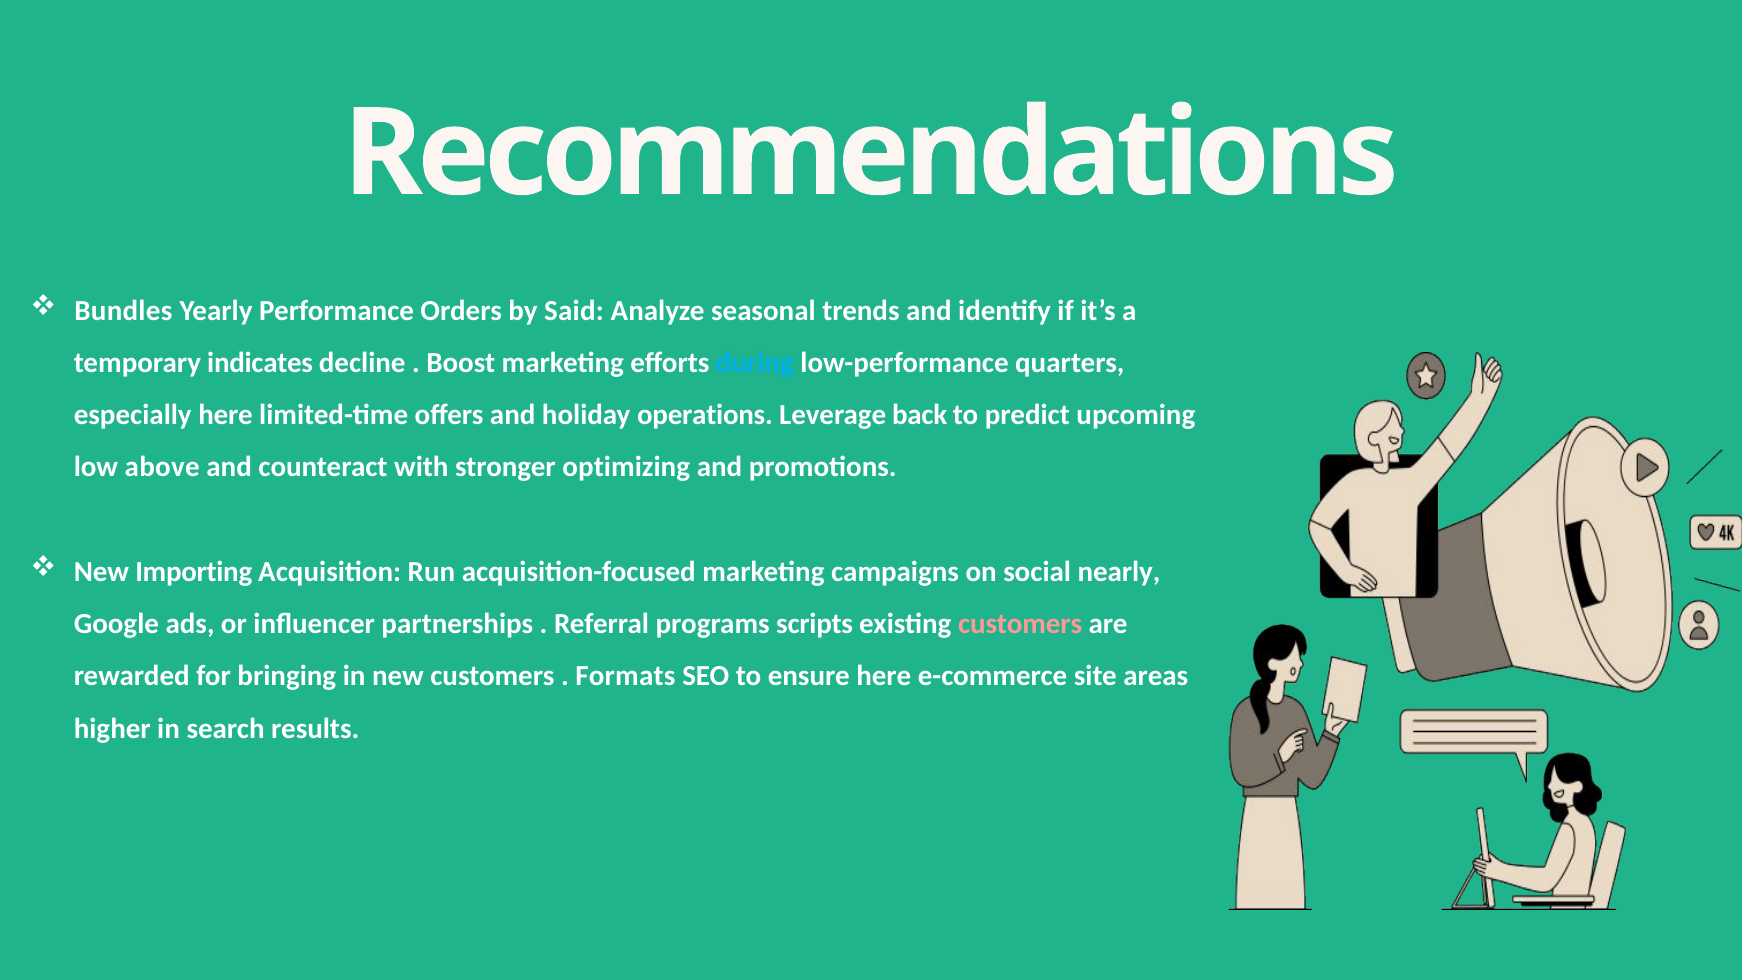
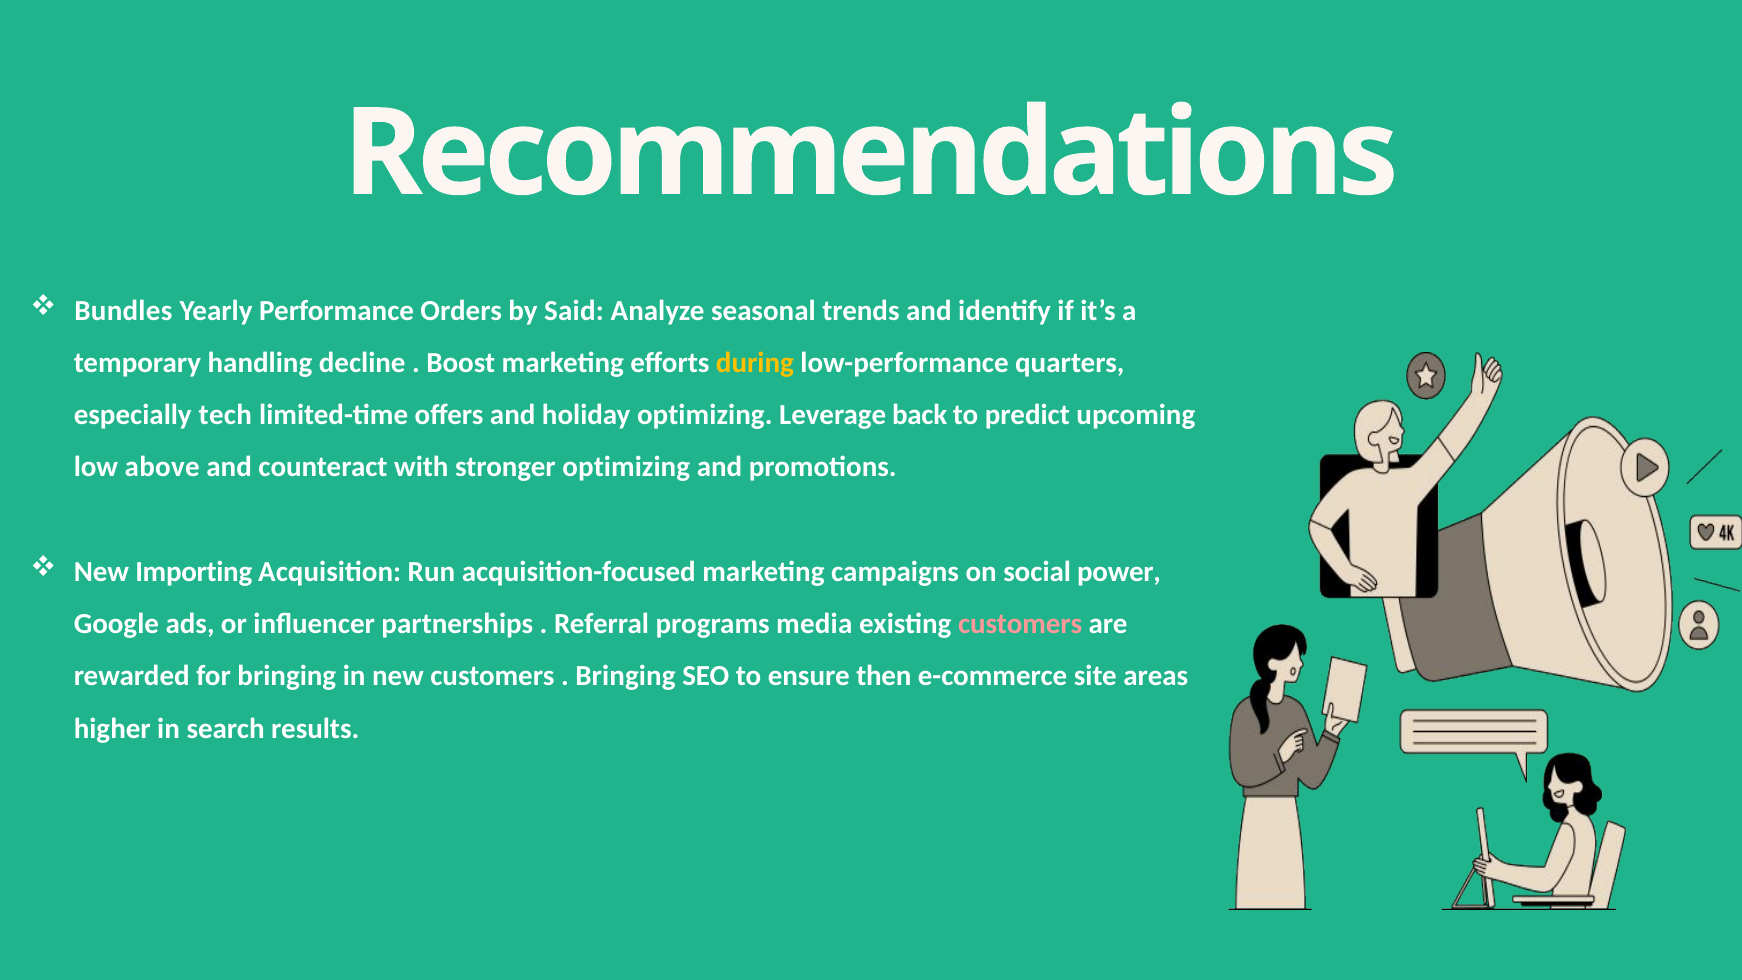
indicates: indicates -> handling (260, 363)
during colour: light blue -> yellow (755, 363)
especially here: here -> tech (225, 415)
holiday operations: operations -> optimizing (705, 415)
nearly: nearly -> power (1119, 572)
scripts: scripts -> media (814, 624)
Formats: Formats -> Bringing (625, 676)
ensure here: here -> then (884, 676)
